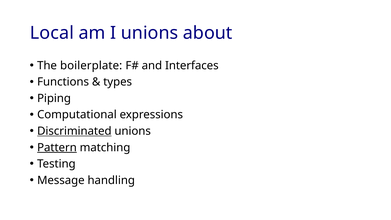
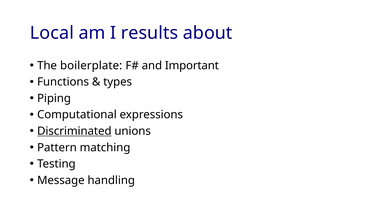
I unions: unions -> results (150, 33)
Interfaces: Interfaces -> Important (192, 66)
Pattern underline: present -> none (57, 147)
